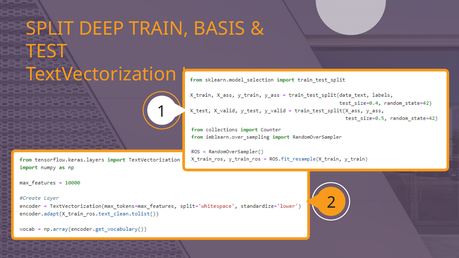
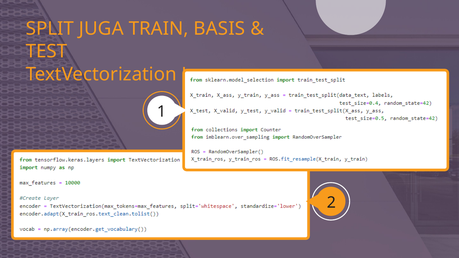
DEEP: DEEP -> JUGA (101, 29)
